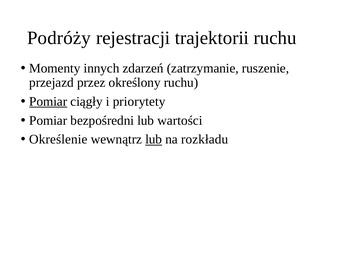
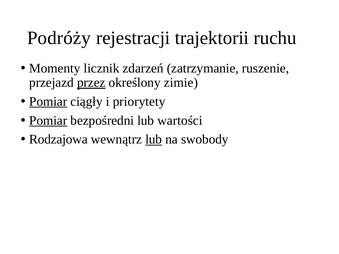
innych: innych -> licznik (102, 68)
przez underline: none -> present (91, 83)
określony ruchu: ruchu -> zimie (181, 83)
Pomiar underline: none -> present (48, 121)
Określenie: Określenie -> Rodzajowa (58, 140)
rozkładu: rozkładu -> swobody (205, 140)
